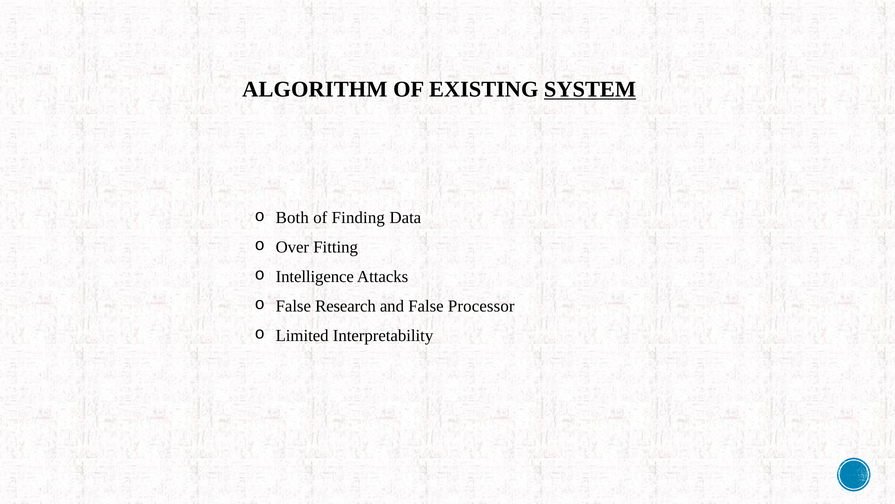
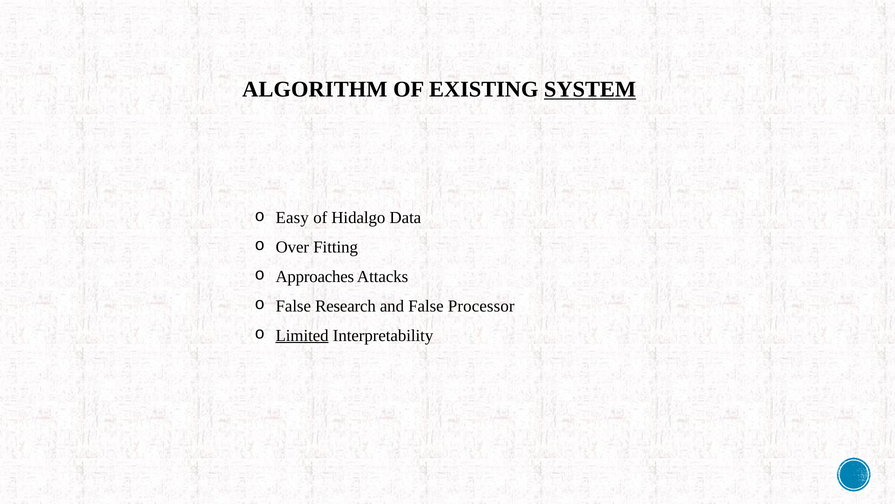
Both: Both -> Easy (292, 218)
Finding: Finding -> Hidalgo (358, 218)
Intelligence: Intelligence -> Approaches (315, 276)
Limited underline: none -> present (302, 335)
